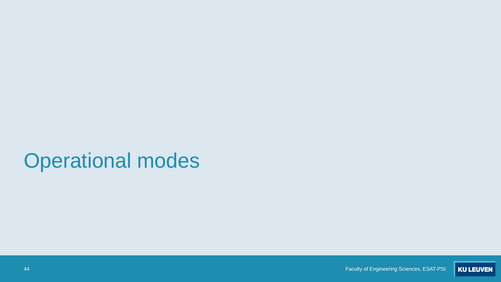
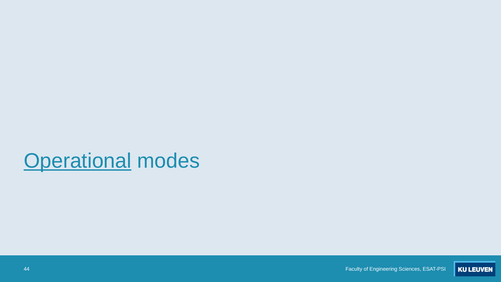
Operational underline: none -> present (78, 161)
